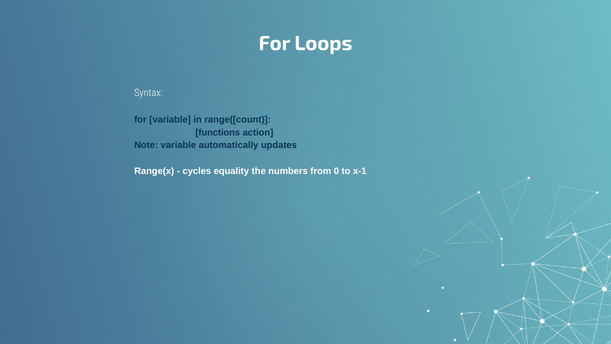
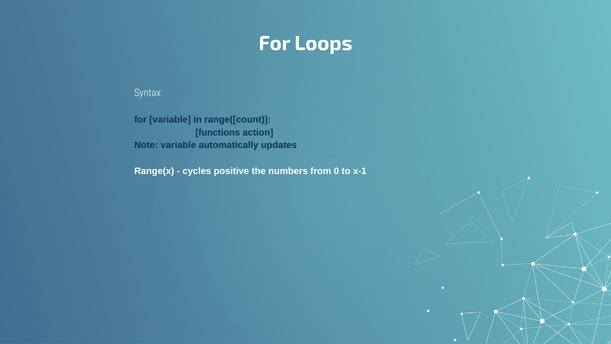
equality: equality -> positive (231, 171)
